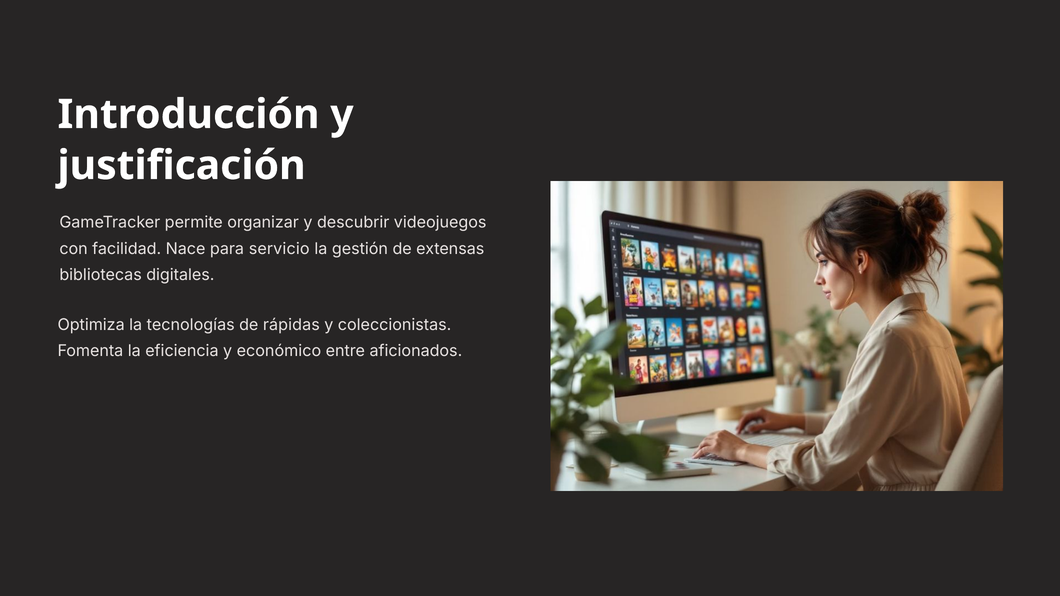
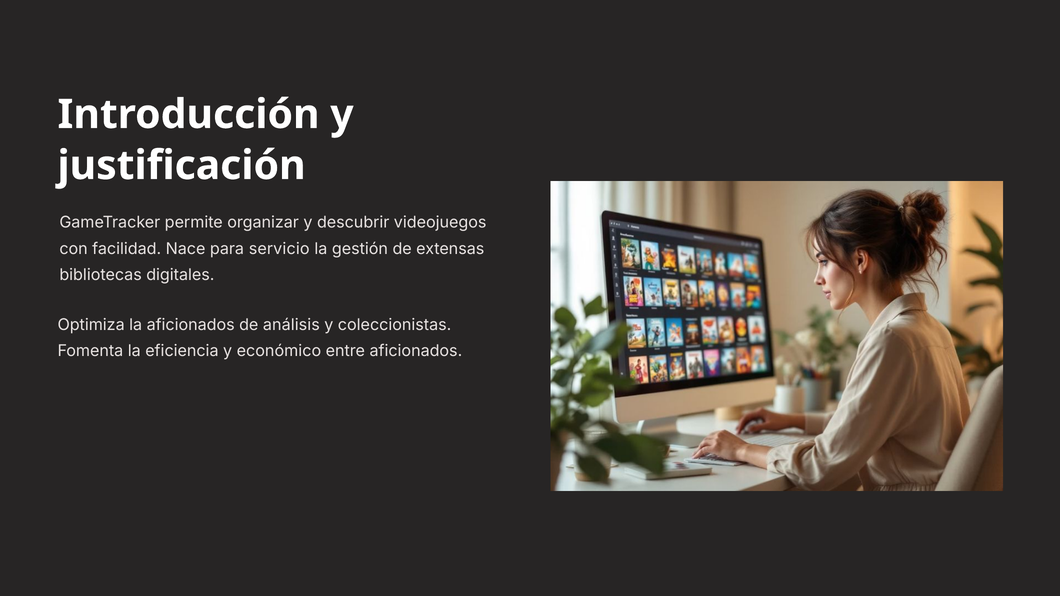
la tecnologías: tecnologías -> aficionados (191, 325)
rápidas: rápidas -> análisis (291, 325)
